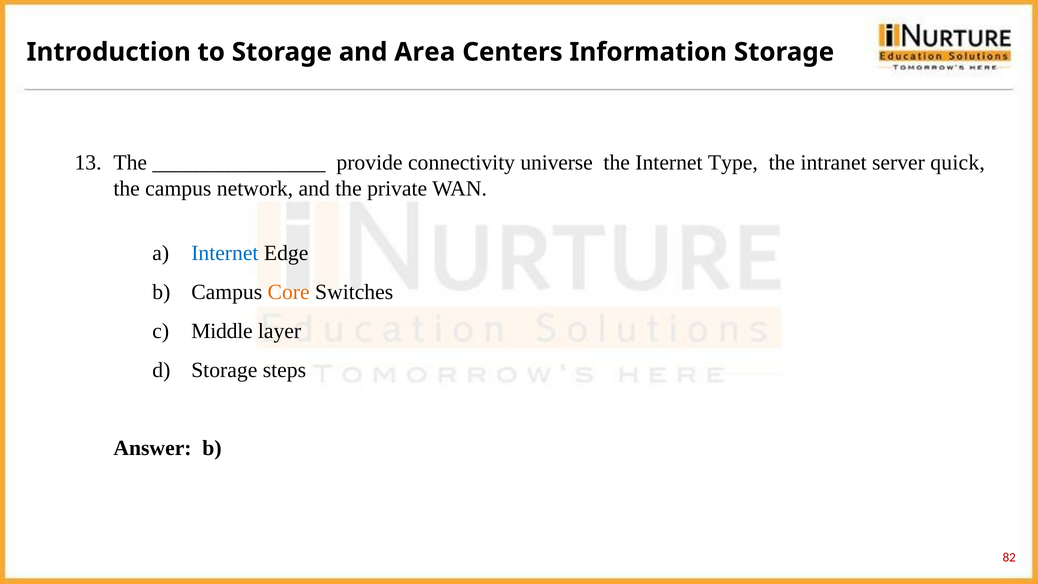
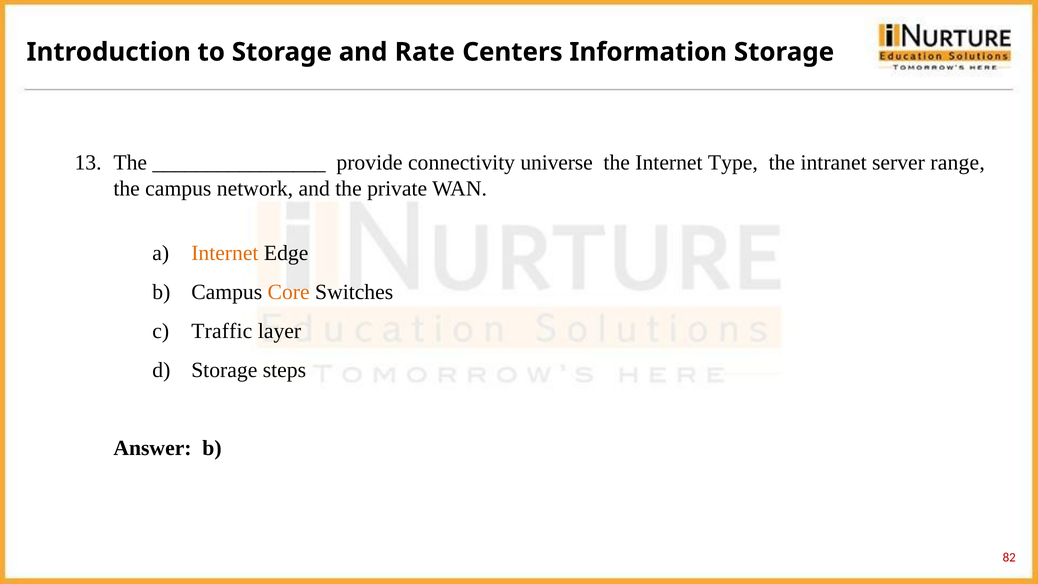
Area: Area -> Rate (425, 52)
quick: quick -> range (958, 162)
Internet colour: blue -> orange (225, 253)
Middle: Middle -> Traffic (222, 331)
